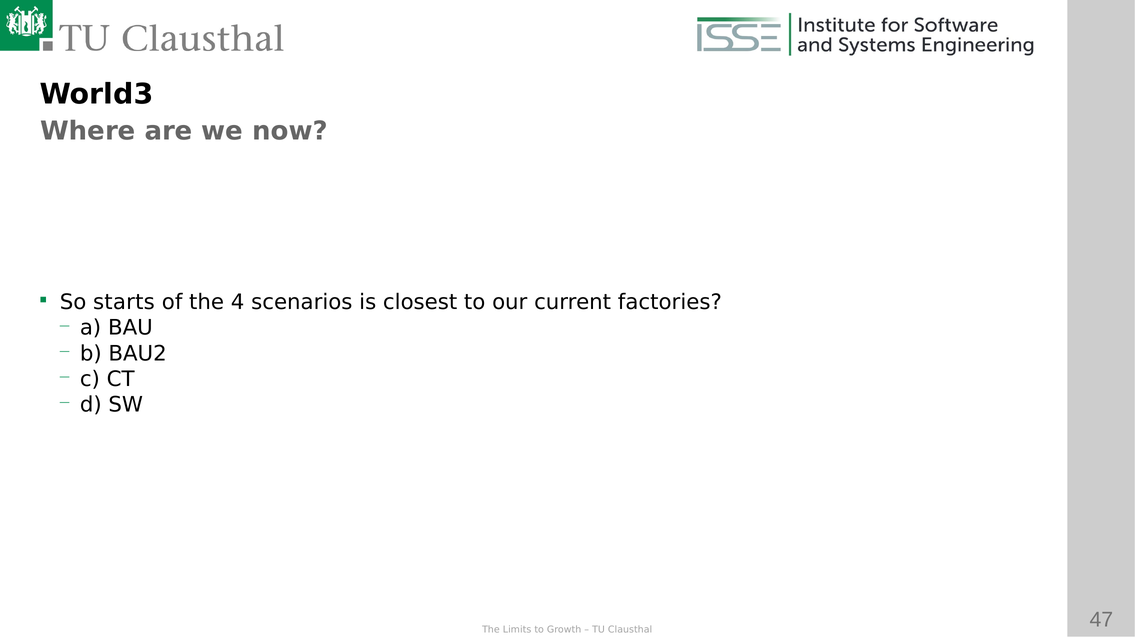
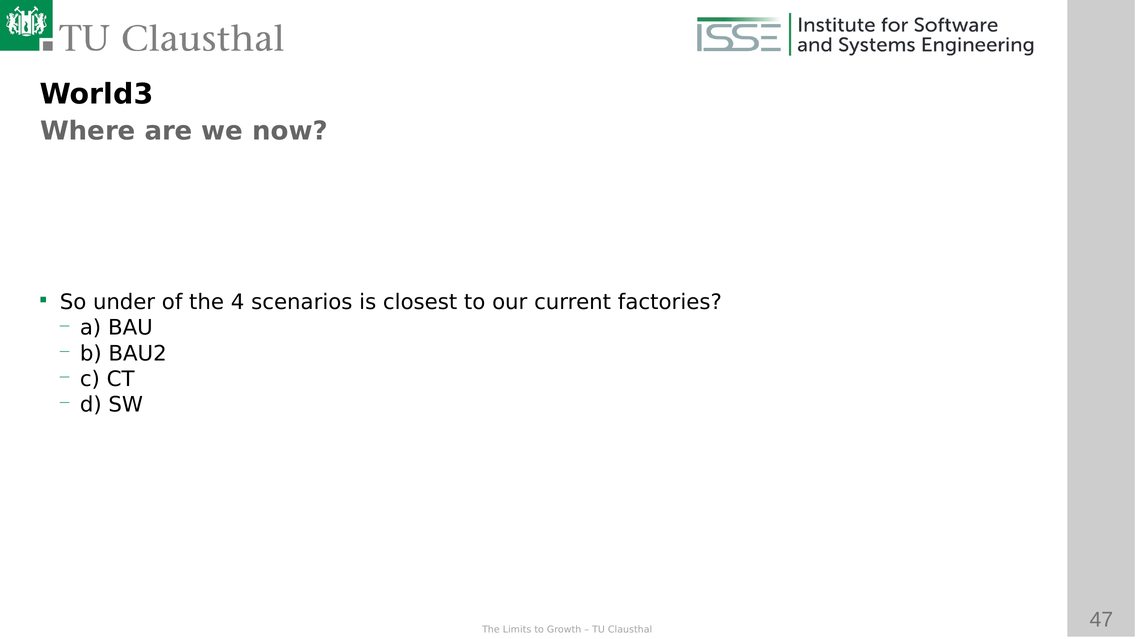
starts: starts -> under (124, 303)
